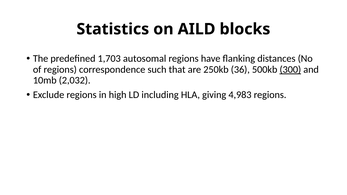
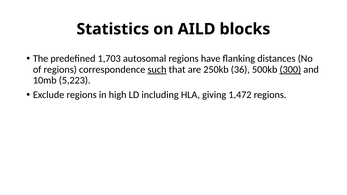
such underline: none -> present (157, 70)
2,032: 2,032 -> 5,223 (75, 80)
4,983: 4,983 -> 1,472 (240, 95)
